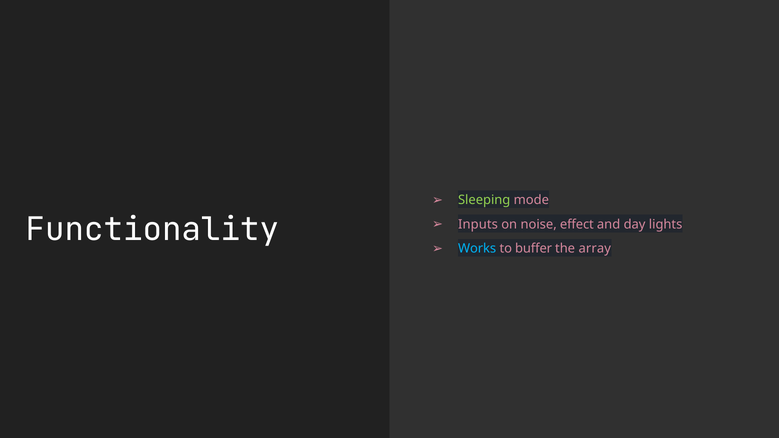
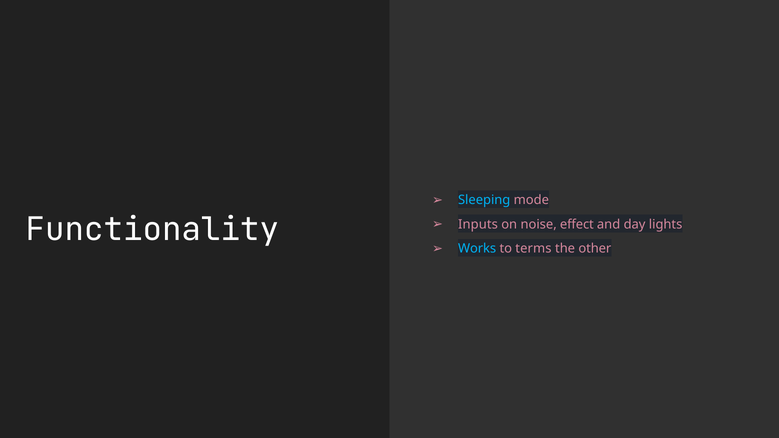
Sleeping colour: light green -> light blue (484, 200)
buffer: buffer -> terms (533, 249)
array: array -> other (595, 249)
